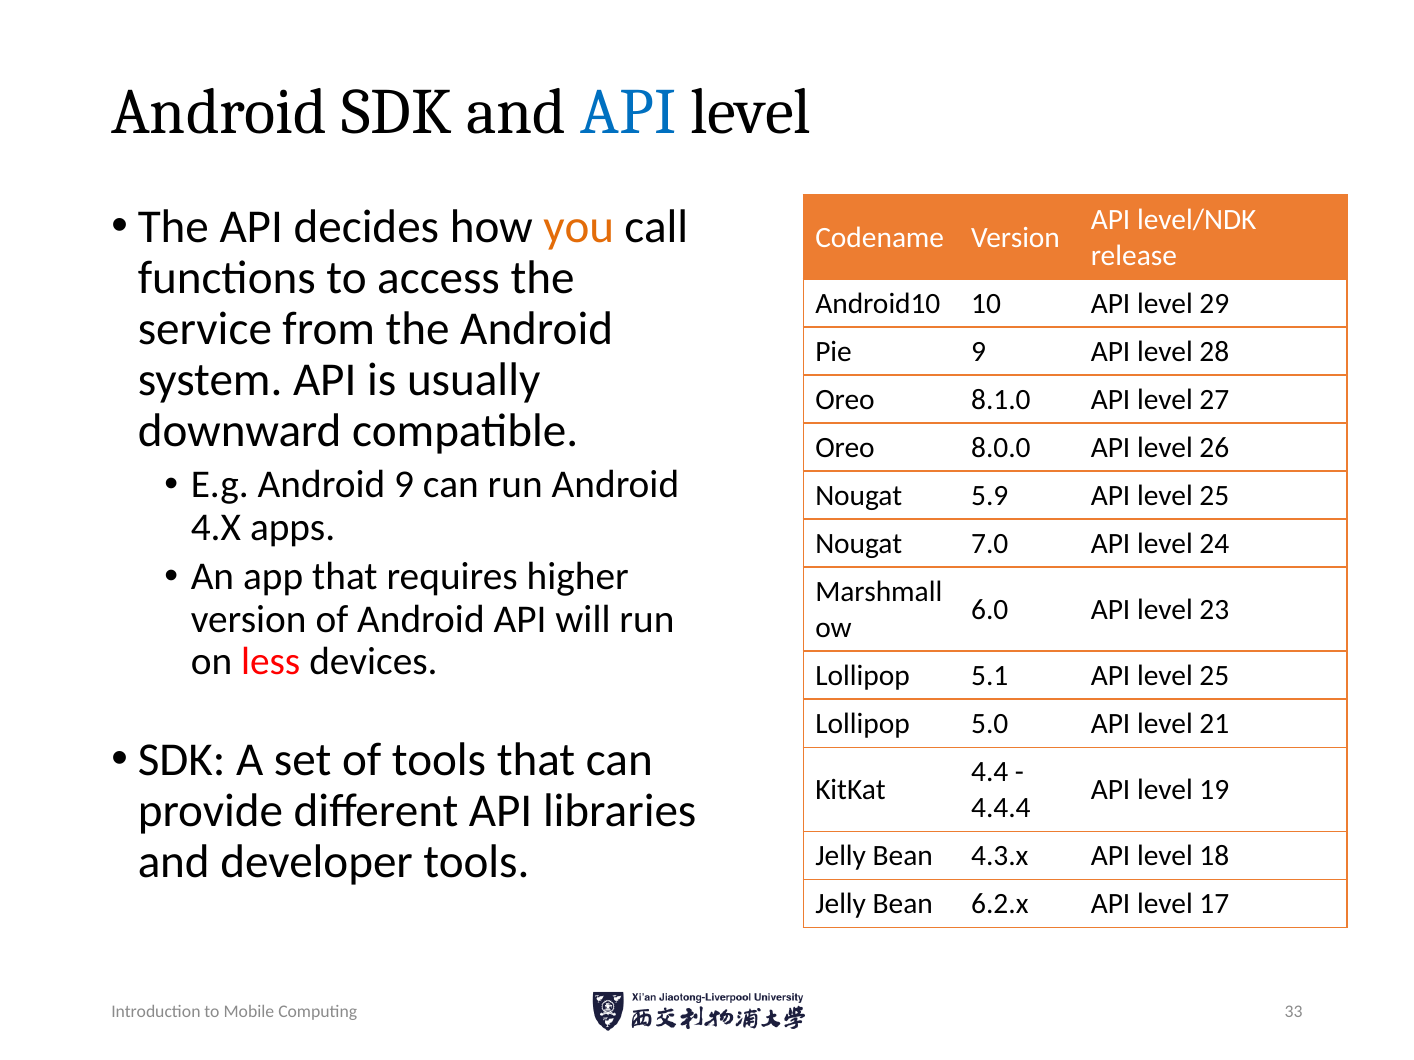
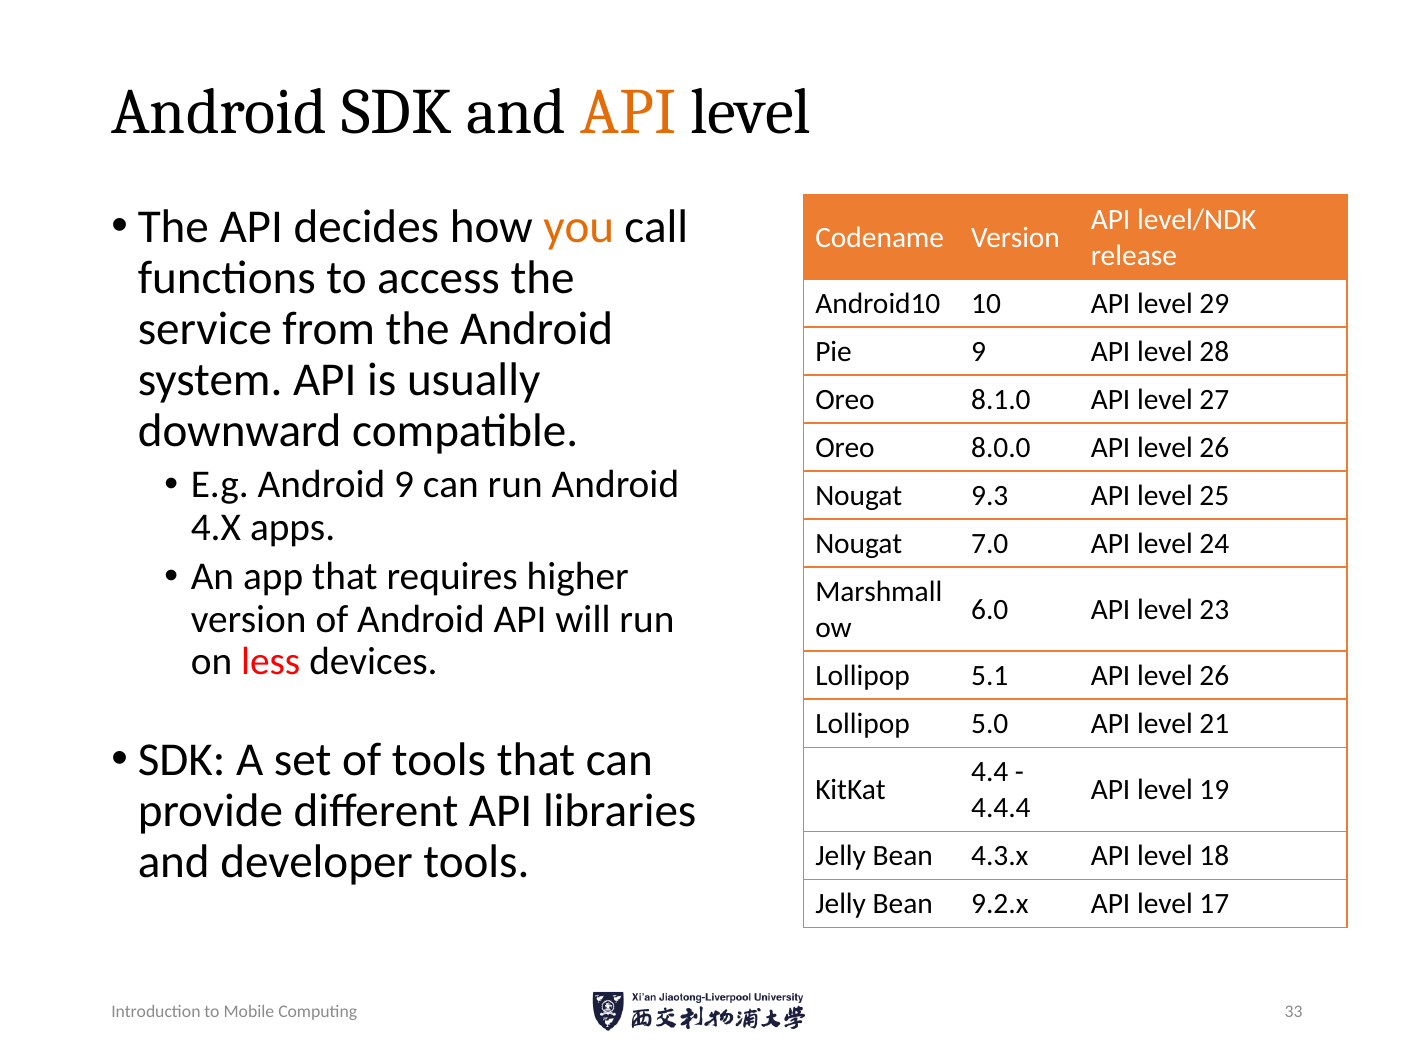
API colour: blue -> orange (629, 112)
5.9: 5.9 -> 9.3 (990, 496)
5.1 API level 25: 25 -> 26 (1214, 676)
6.2.x: 6.2.x -> 9.2.x (1000, 904)
